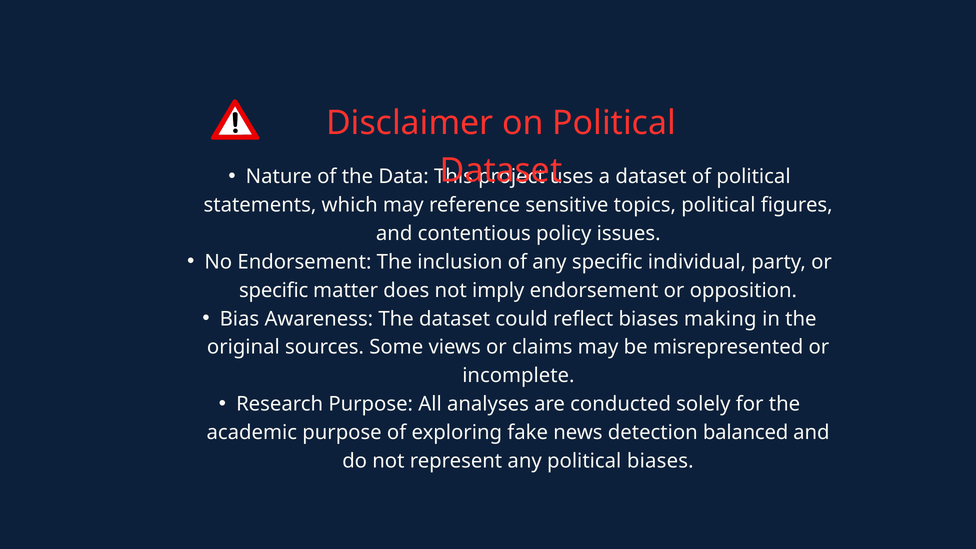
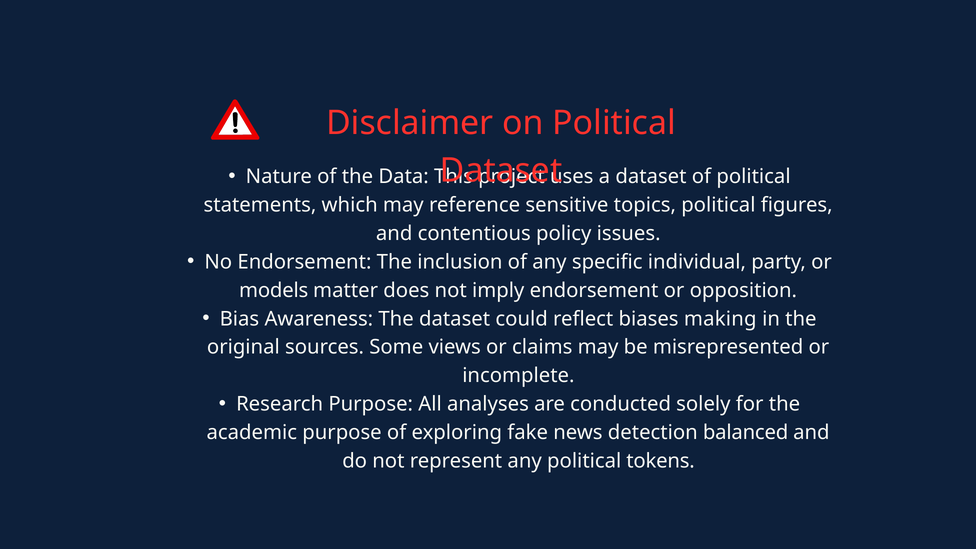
specific: specific -> models (274, 290)
political biases: biases -> tokens (661, 461)
